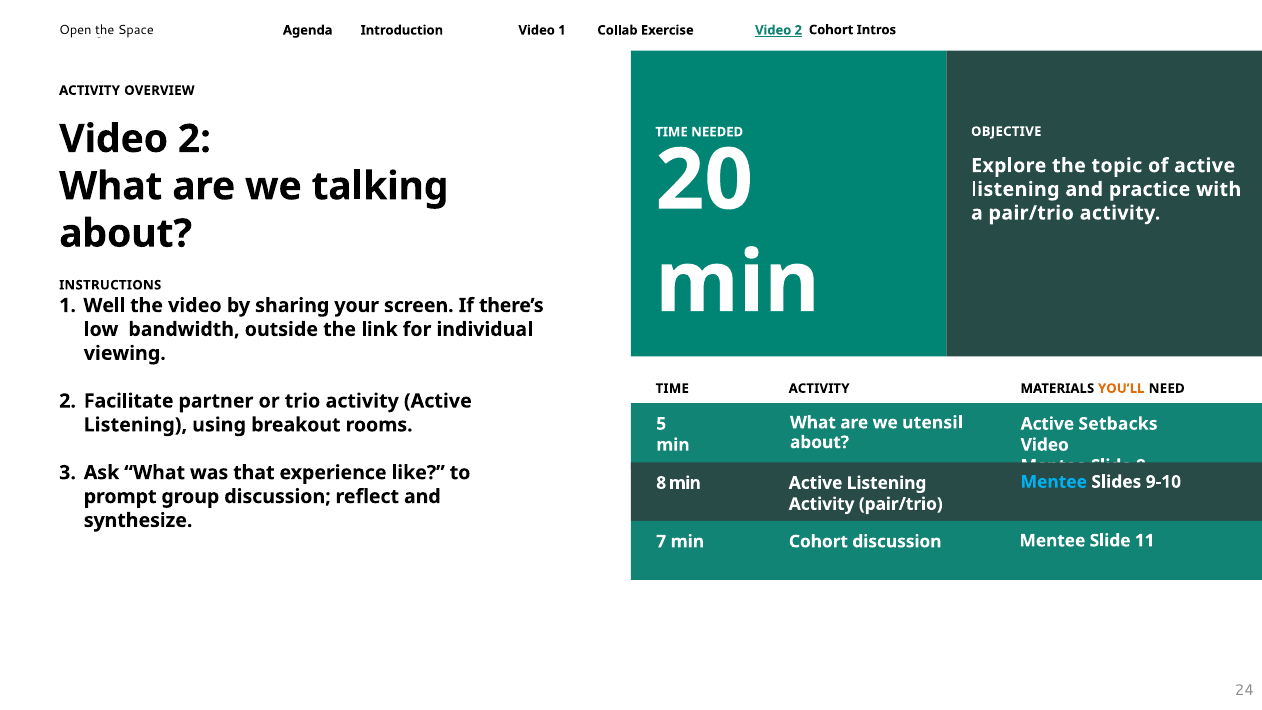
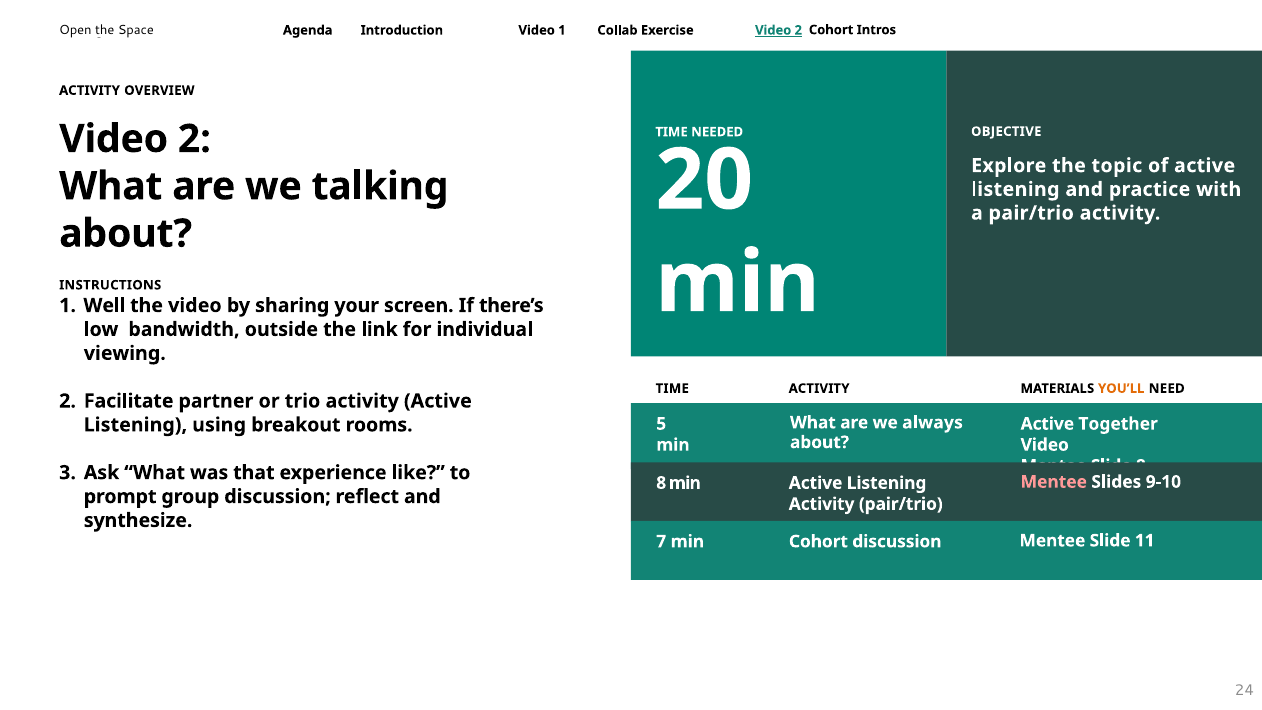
utensil: utensil -> always (932, 423)
Setbacks: Setbacks -> Together (1118, 424)
Mentee colour: light blue -> pink (1054, 482)
